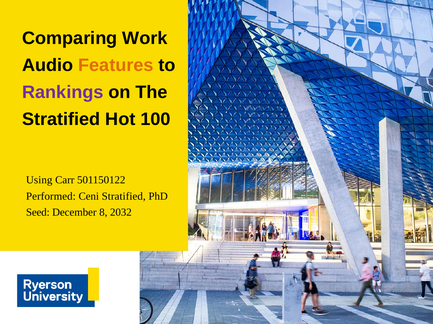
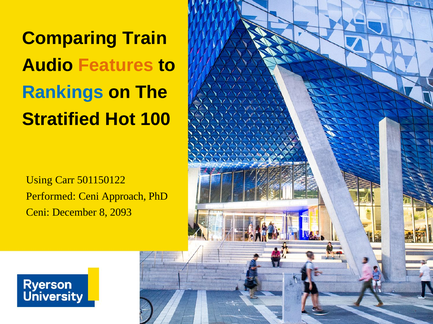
Work: Work -> Train (145, 38)
Rankings colour: purple -> blue (63, 93)
Ceni Stratified: Stratified -> Approach (124, 197)
Seed: Seed -> Ceni (38, 213)
2032: 2032 -> 2093 (121, 213)
